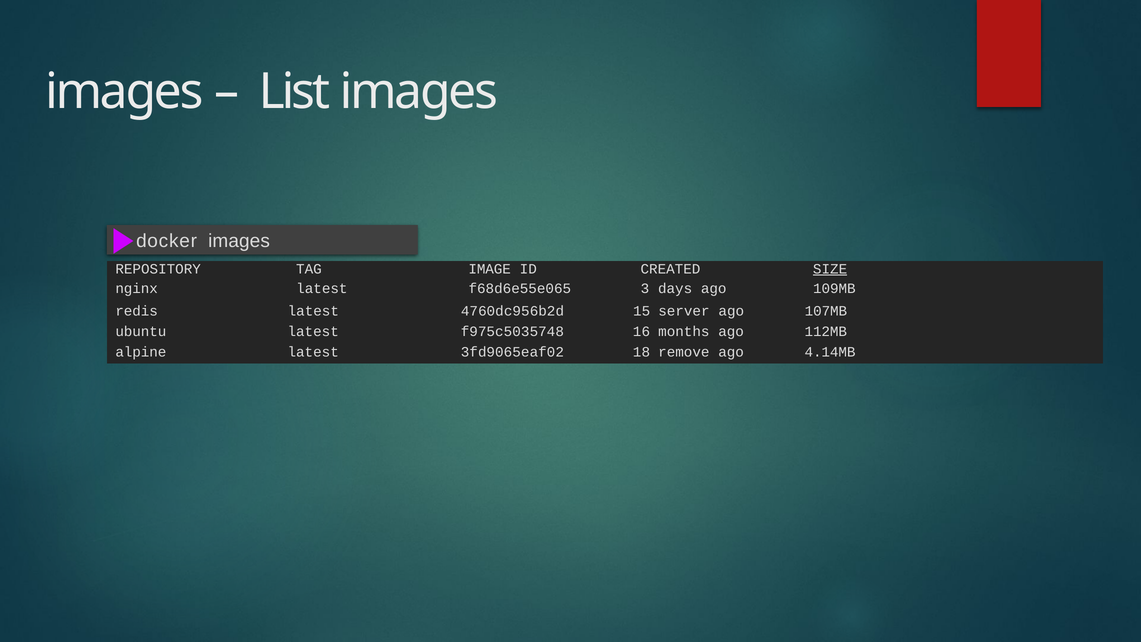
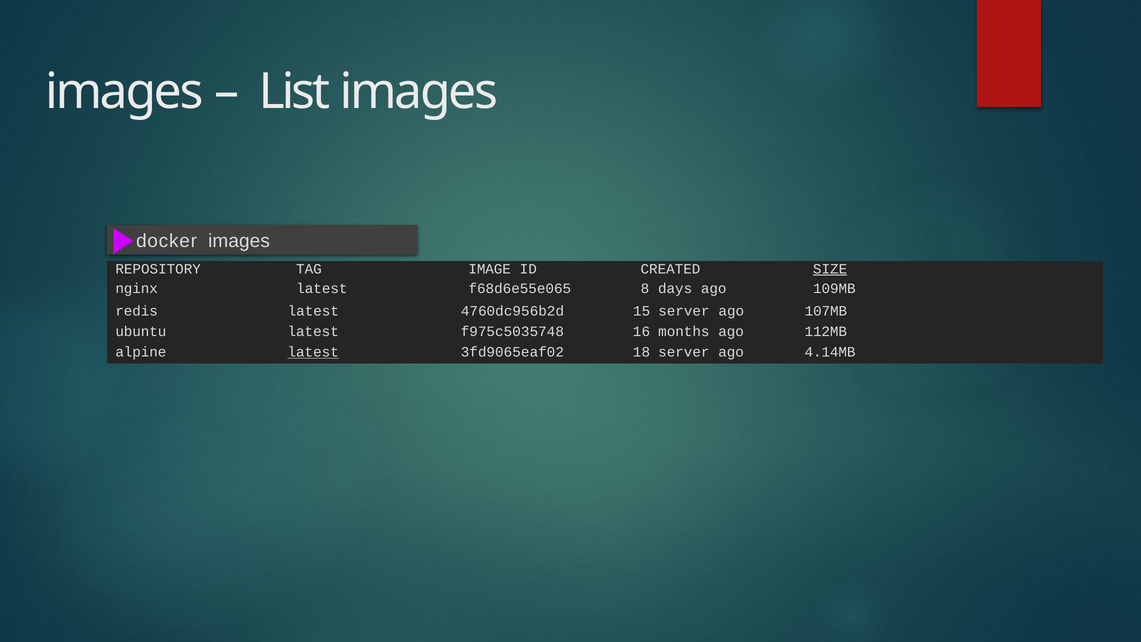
3: 3 -> 8 (645, 288)
latest underline: none -> present (313, 352)
18 remove: remove -> server (684, 352)
